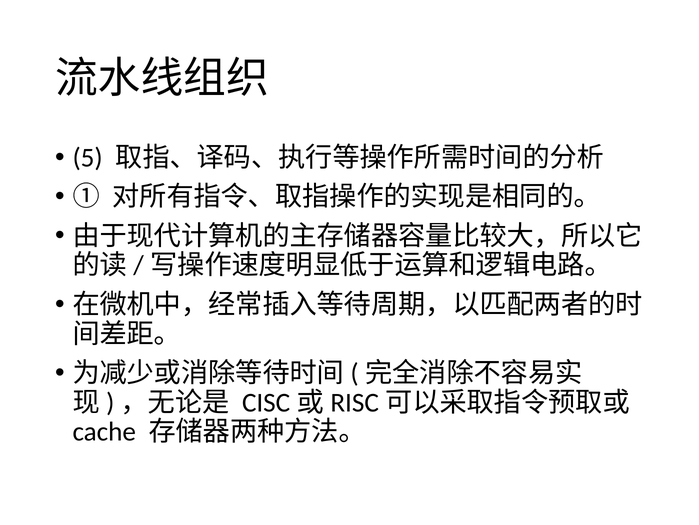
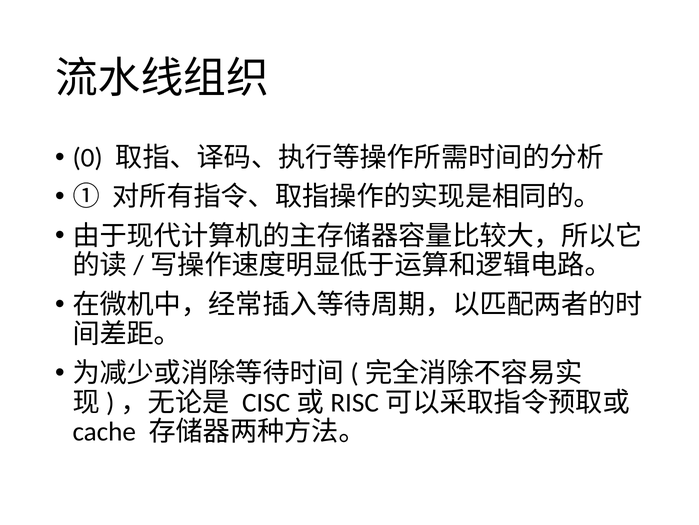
5: 5 -> 0 (88, 158)
